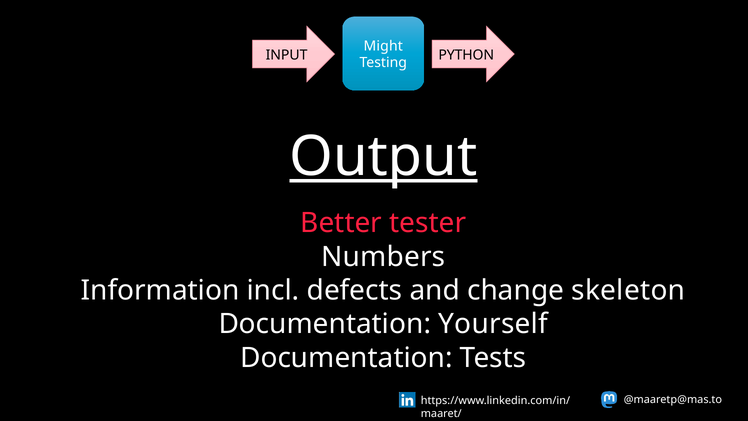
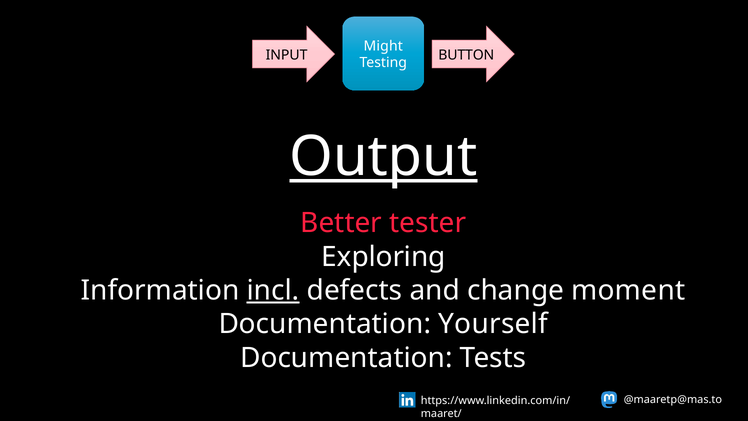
PYTHON: PYTHON -> BUTTON (466, 55)
Numbers: Numbers -> Exploring (383, 257)
incl underline: none -> present (273, 290)
skeleton: skeleton -> moment (628, 290)
